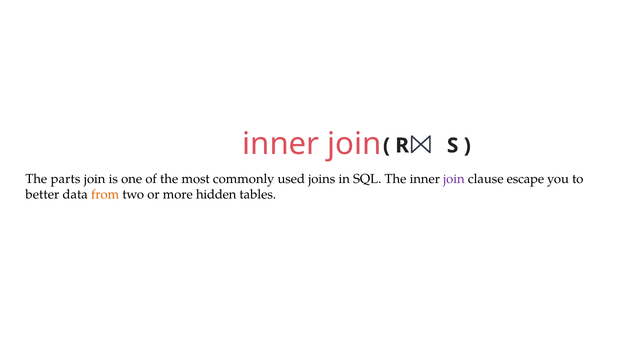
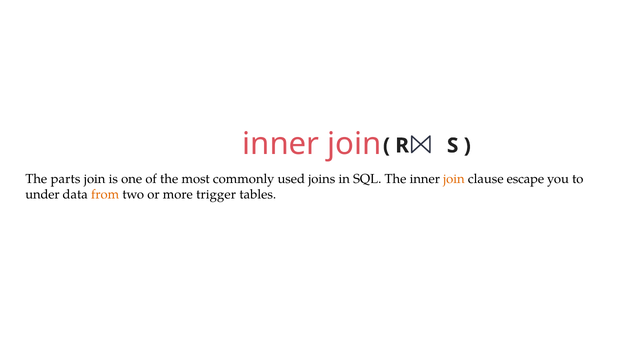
join colour: purple -> orange (454, 179)
better: better -> under (42, 195)
hidden: hidden -> trigger (216, 195)
